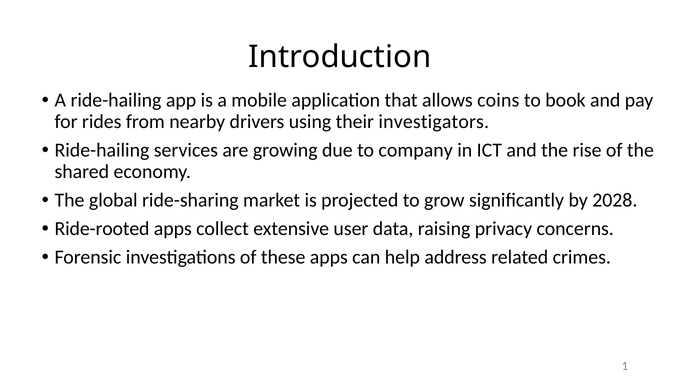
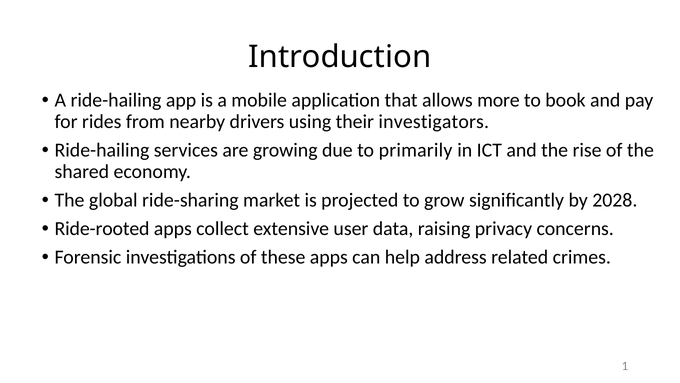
coins: coins -> more (498, 100)
company: company -> primarily (416, 150)
